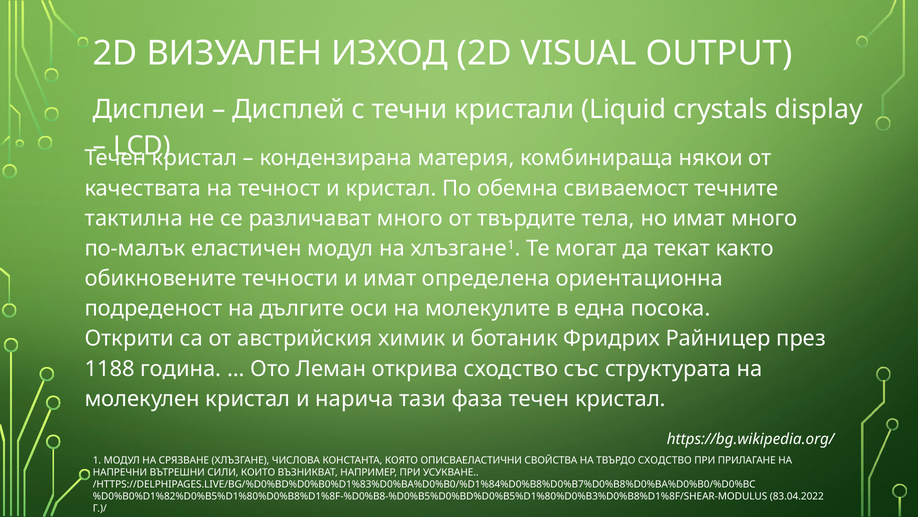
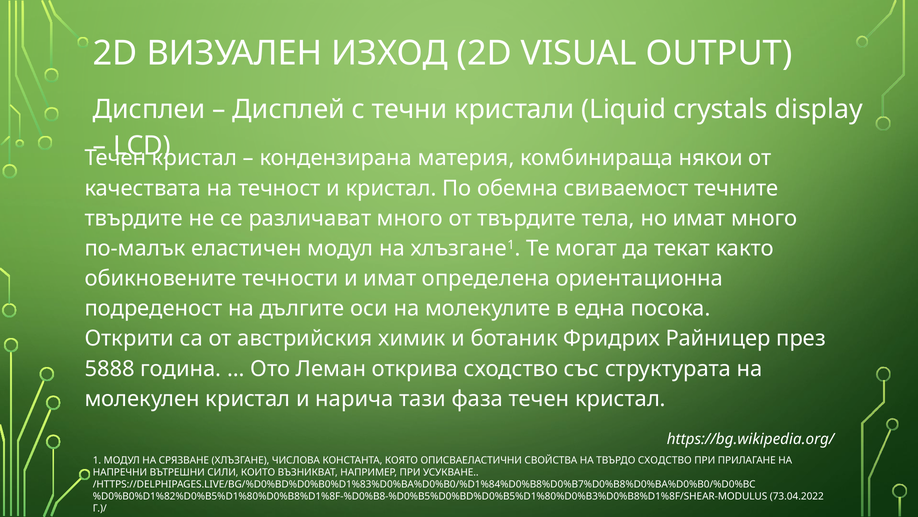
тактилна: тактилна -> твърдите (134, 218)
1188: 1188 -> 5888 (110, 368)
83.04.2022: 83.04.2022 -> 73.04.2022 (797, 496)
